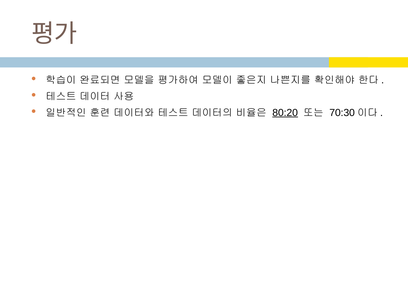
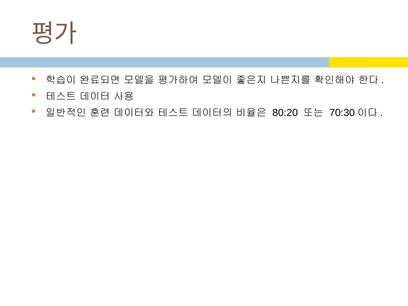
80:20 underline: present -> none (285, 113)
